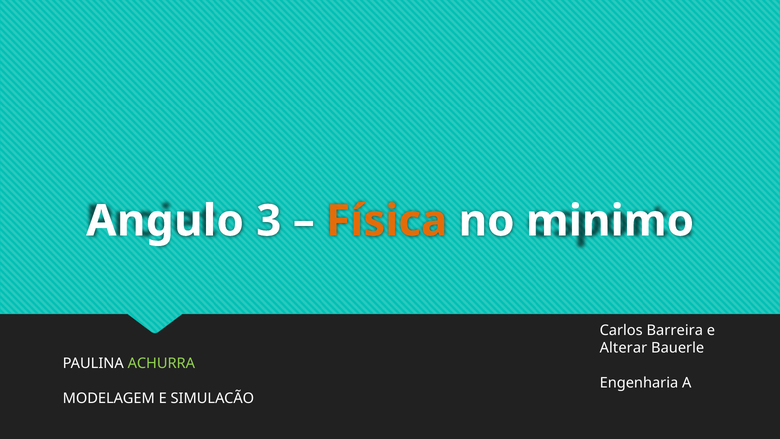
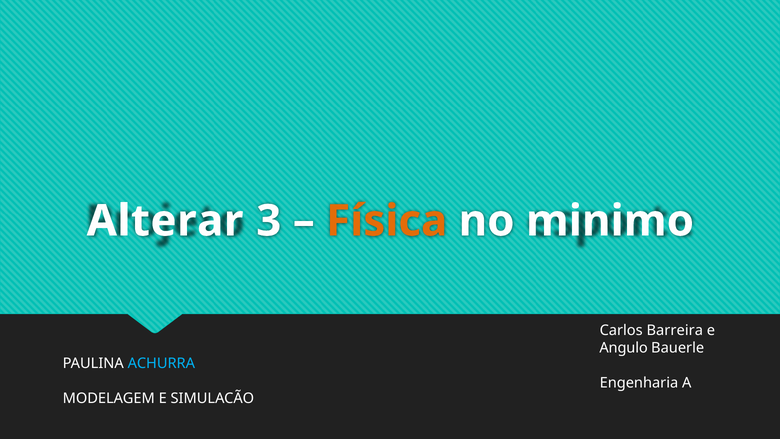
Angulo: Angulo -> Alterar (165, 221)
Alterar: Alterar -> Angulo (624, 348)
ACHURRA colour: light green -> light blue (161, 363)
